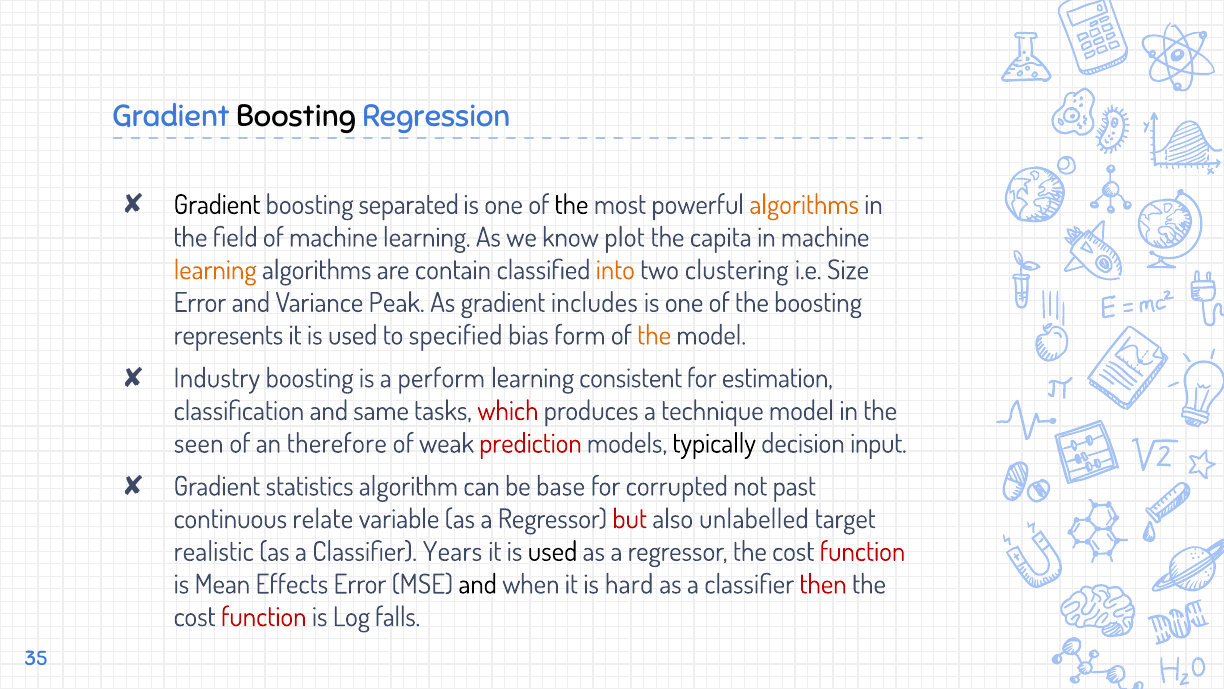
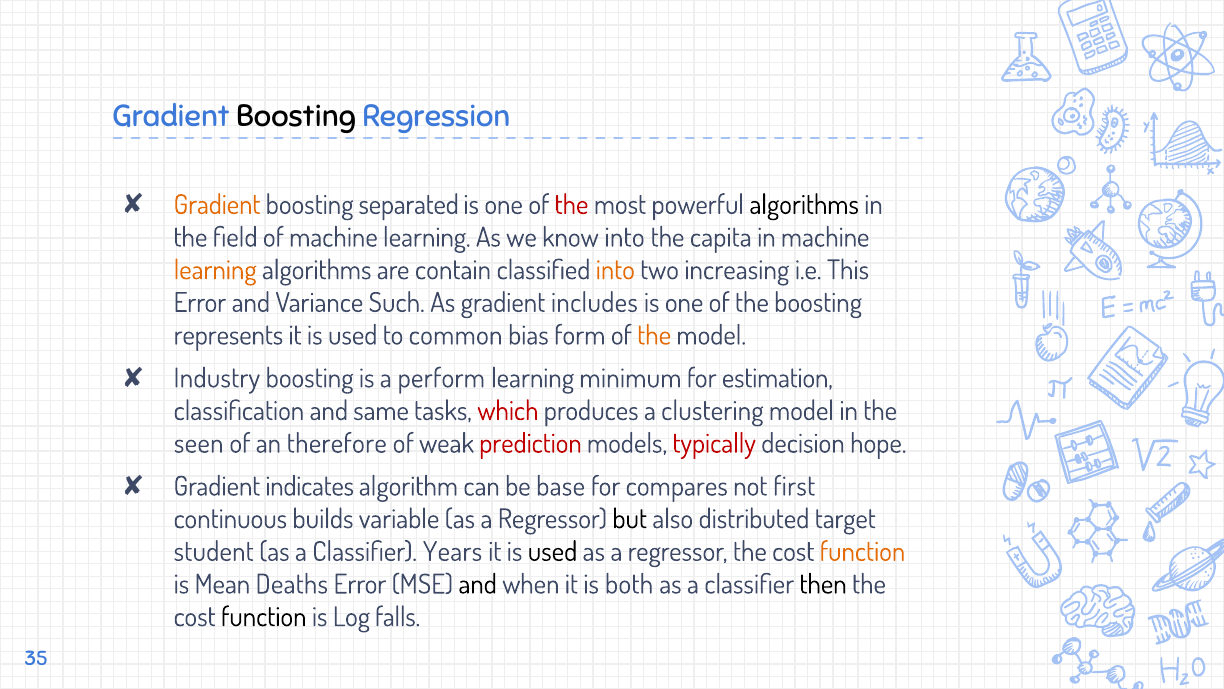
Gradient colour: black -> orange (217, 205)
the colour: black -> red (572, 205)
algorithms colour: orange -> black (804, 205)
know plot: plot -> into (625, 237)
clustering: clustering -> increasing (737, 270)
Size: Size -> This (848, 270)
Peak: Peak -> Such (397, 303)
specified: specified -> common (456, 335)
consistent: consistent -> minimum (630, 378)
technique: technique -> clustering (712, 411)
typically colour: black -> red (714, 443)
input: input -> hope (878, 443)
statistics: statistics -> indicates (310, 486)
corrupted: corrupted -> compares (677, 486)
past: past -> first (794, 486)
relate: relate -> builds (323, 519)
but colour: red -> black (630, 519)
unlabelled: unlabelled -> distributed (754, 519)
realistic: realistic -> student (214, 552)
function colour: red -> orange (863, 552)
Effects: Effects -> Deaths (292, 584)
hard: hard -> both (629, 584)
then colour: red -> black (823, 584)
function colour: red -> black (264, 617)
